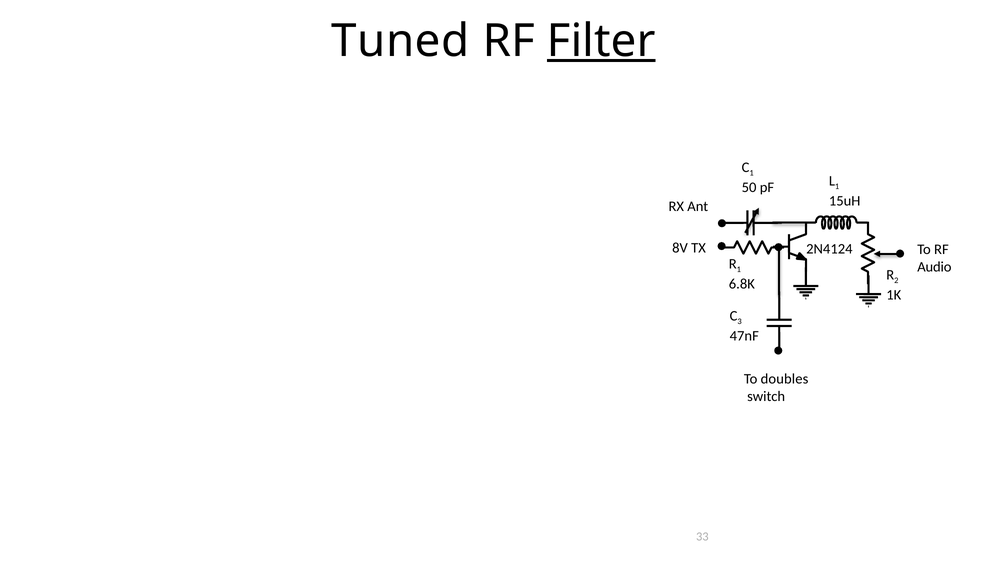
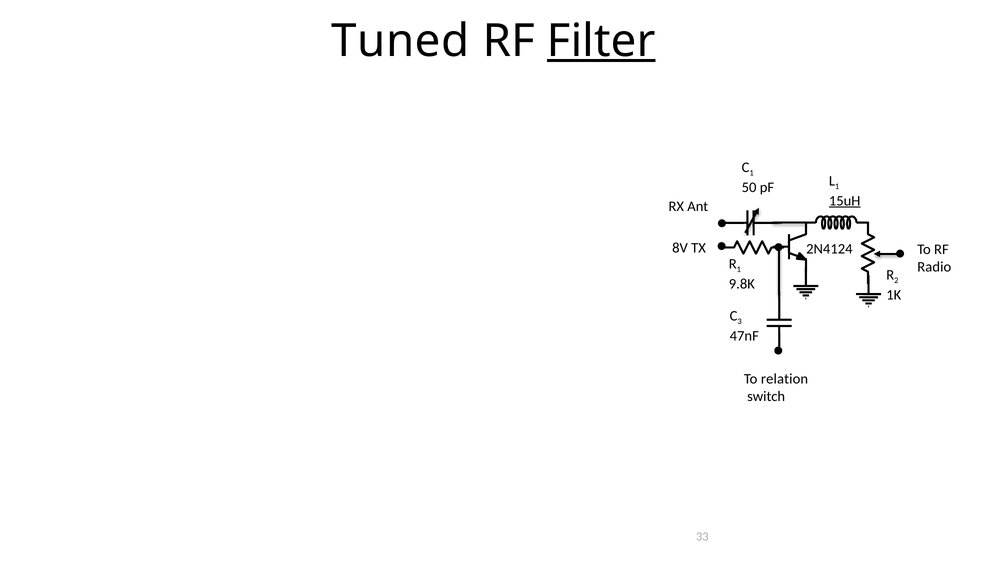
15uH underline: none -> present (845, 201)
Audio: Audio -> Radio (934, 267)
6.8K: 6.8K -> 9.8K (742, 284)
doubles: doubles -> relation (785, 379)
